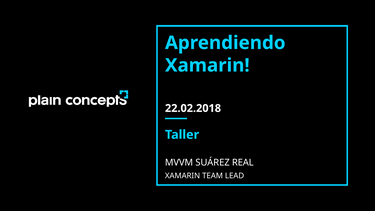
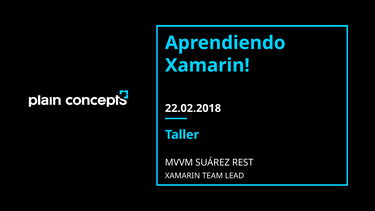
REAL: REAL -> REST (243, 162)
